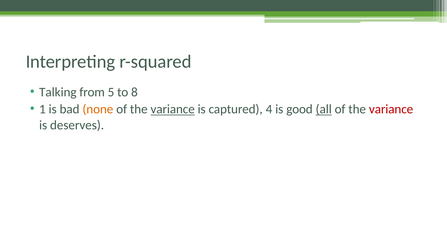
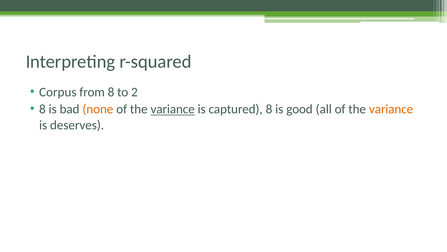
Talking: Talking -> Corpus (58, 92)
from 5: 5 -> 8 (111, 92)
8: 8 -> 2 (134, 92)
1: 1 -> 8 (42, 109)
captured 4: 4 -> 8 (269, 109)
all underline: present -> none (324, 109)
variance colour: red -> orange (391, 109)
